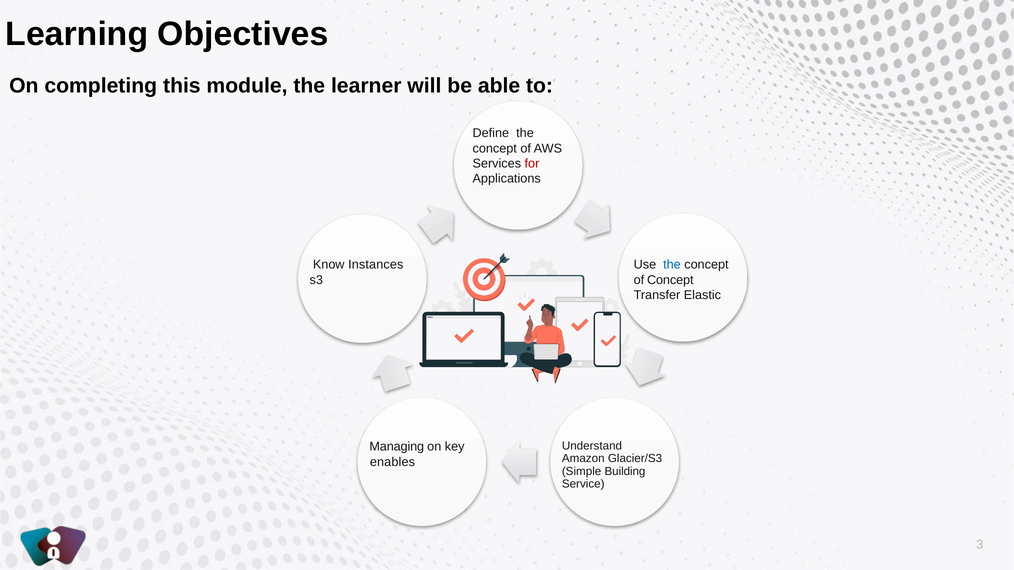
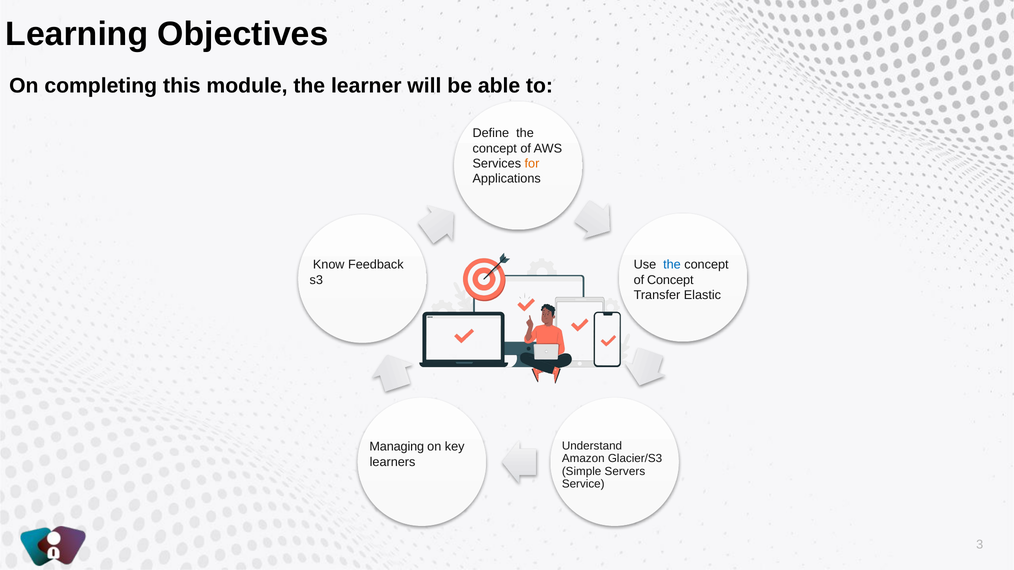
for colour: red -> orange (532, 164)
Instances: Instances -> Feedback (376, 265)
enables: enables -> learners (393, 462)
Building: Building -> Servers (625, 471)
